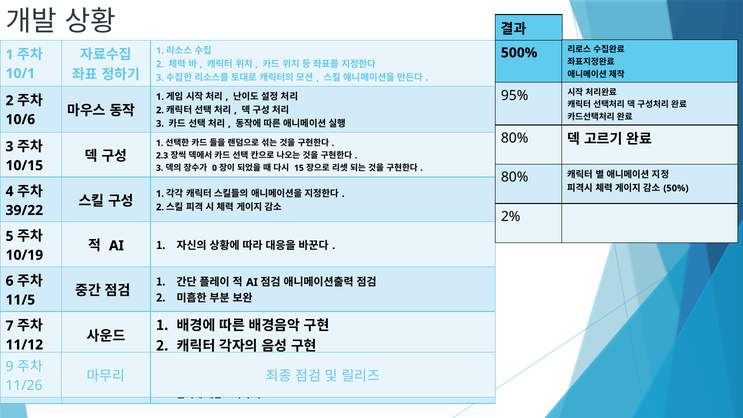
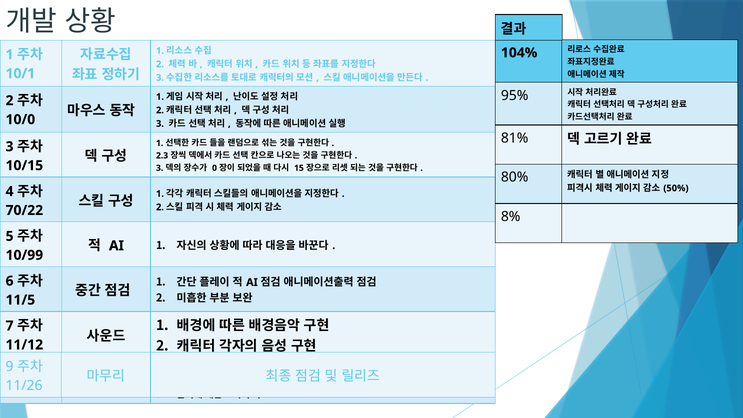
500%: 500% -> 104% (519, 53)
10/6: 10/6 -> 10/0 (20, 120)
80%: 80% -> 81% (515, 138)
39/22: 39/22 -> 70/22 (24, 210)
2%: 2% -> 8% (511, 217)
10/19: 10/19 -> 10/99 (24, 255)
